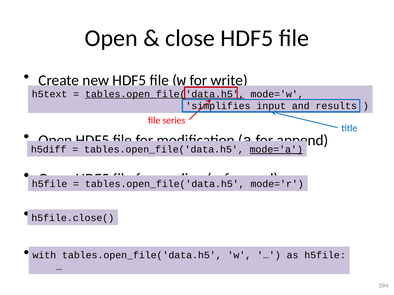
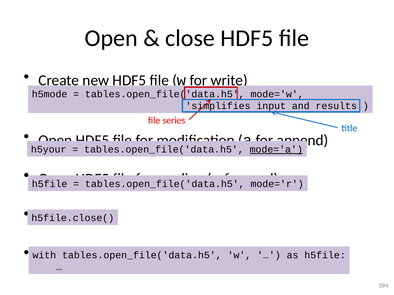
h5text: h5text -> h5mode (50, 94)
tables.open_file('data.h5 underline: present -> none (165, 94)
h5diff: h5diff -> h5your (49, 150)
